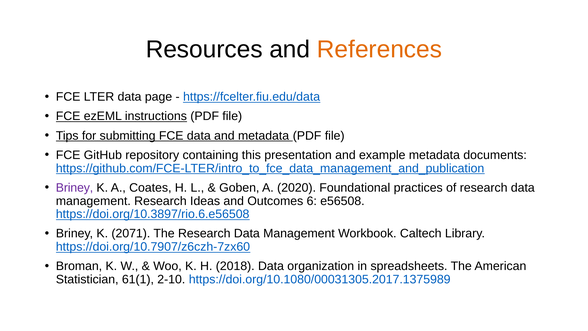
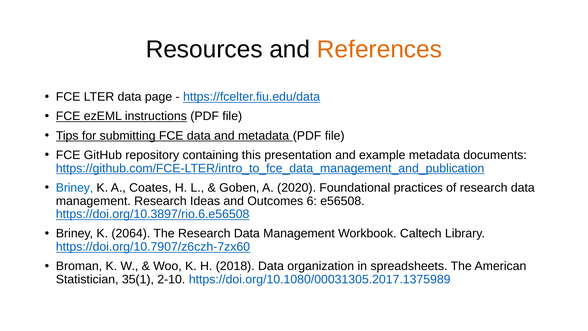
Briney colour: purple -> blue (75, 188)
2071: 2071 -> 2064 (131, 233)
61(1: 61(1 -> 35(1 (138, 279)
